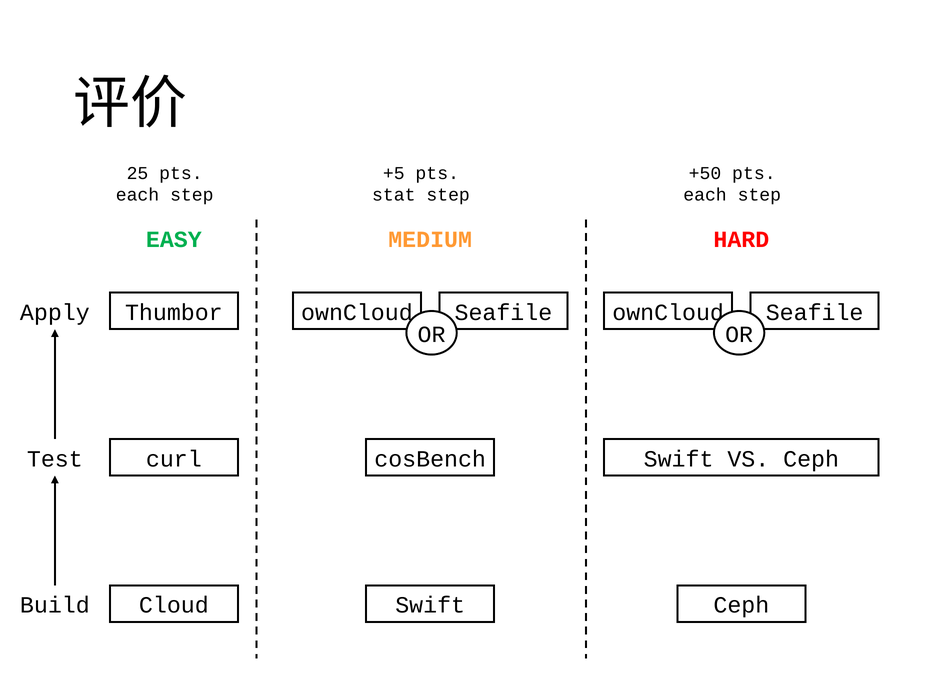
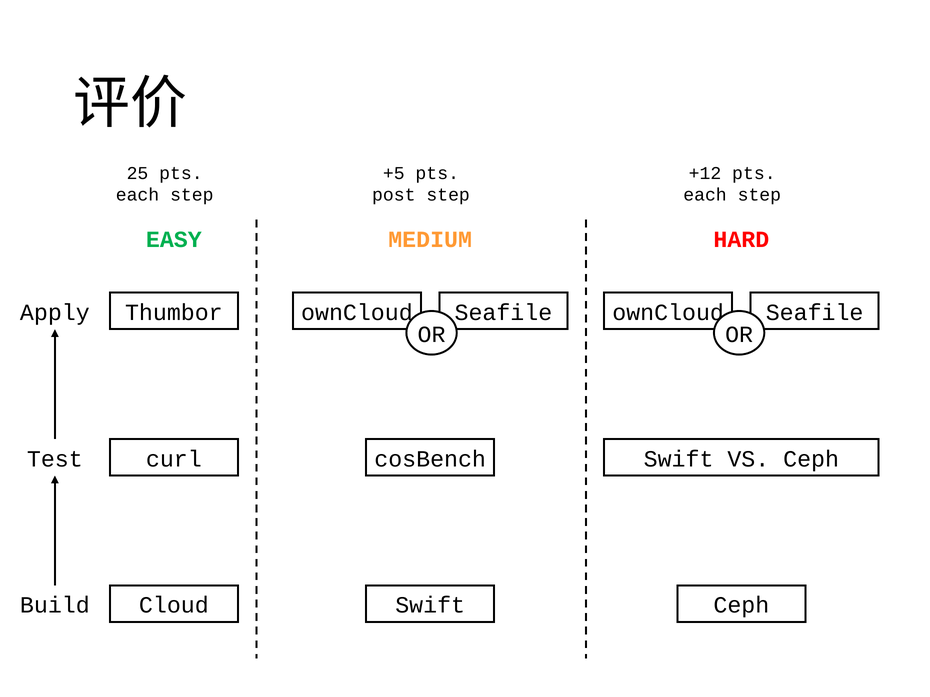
+50: +50 -> +12 (705, 173)
stat: stat -> post (394, 195)
